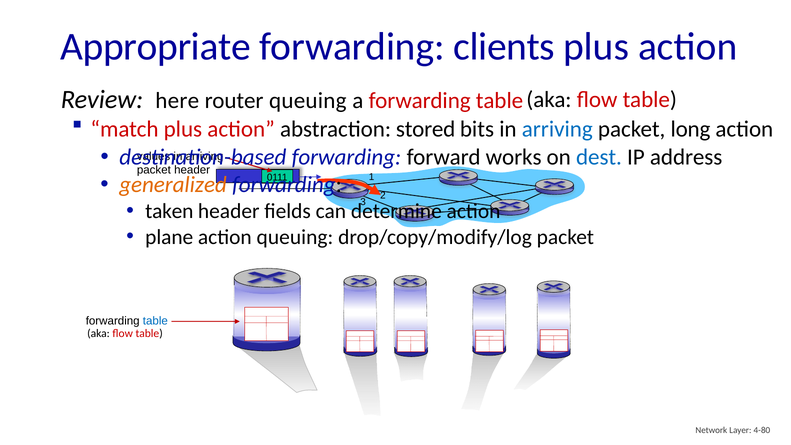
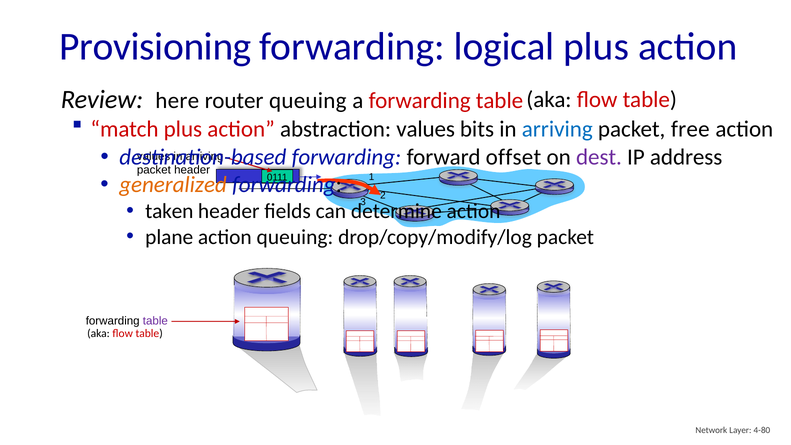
Appropriate: Appropriate -> Provisioning (155, 47)
clients: clients -> logical (504, 47)
abstraction stored: stored -> values (426, 129)
long: long -> free (690, 129)
works: works -> offset (513, 157)
dest colour: blue -> purple (599, 157)
table colour: blue -> purple (155, 321)
